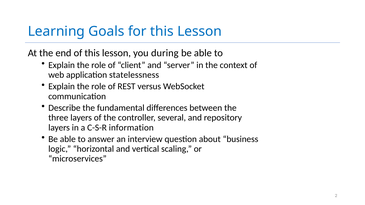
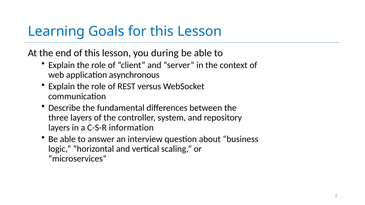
statelessness: statelessness -> asynchronous (134, 75)
several: several -> system (172, 118)
